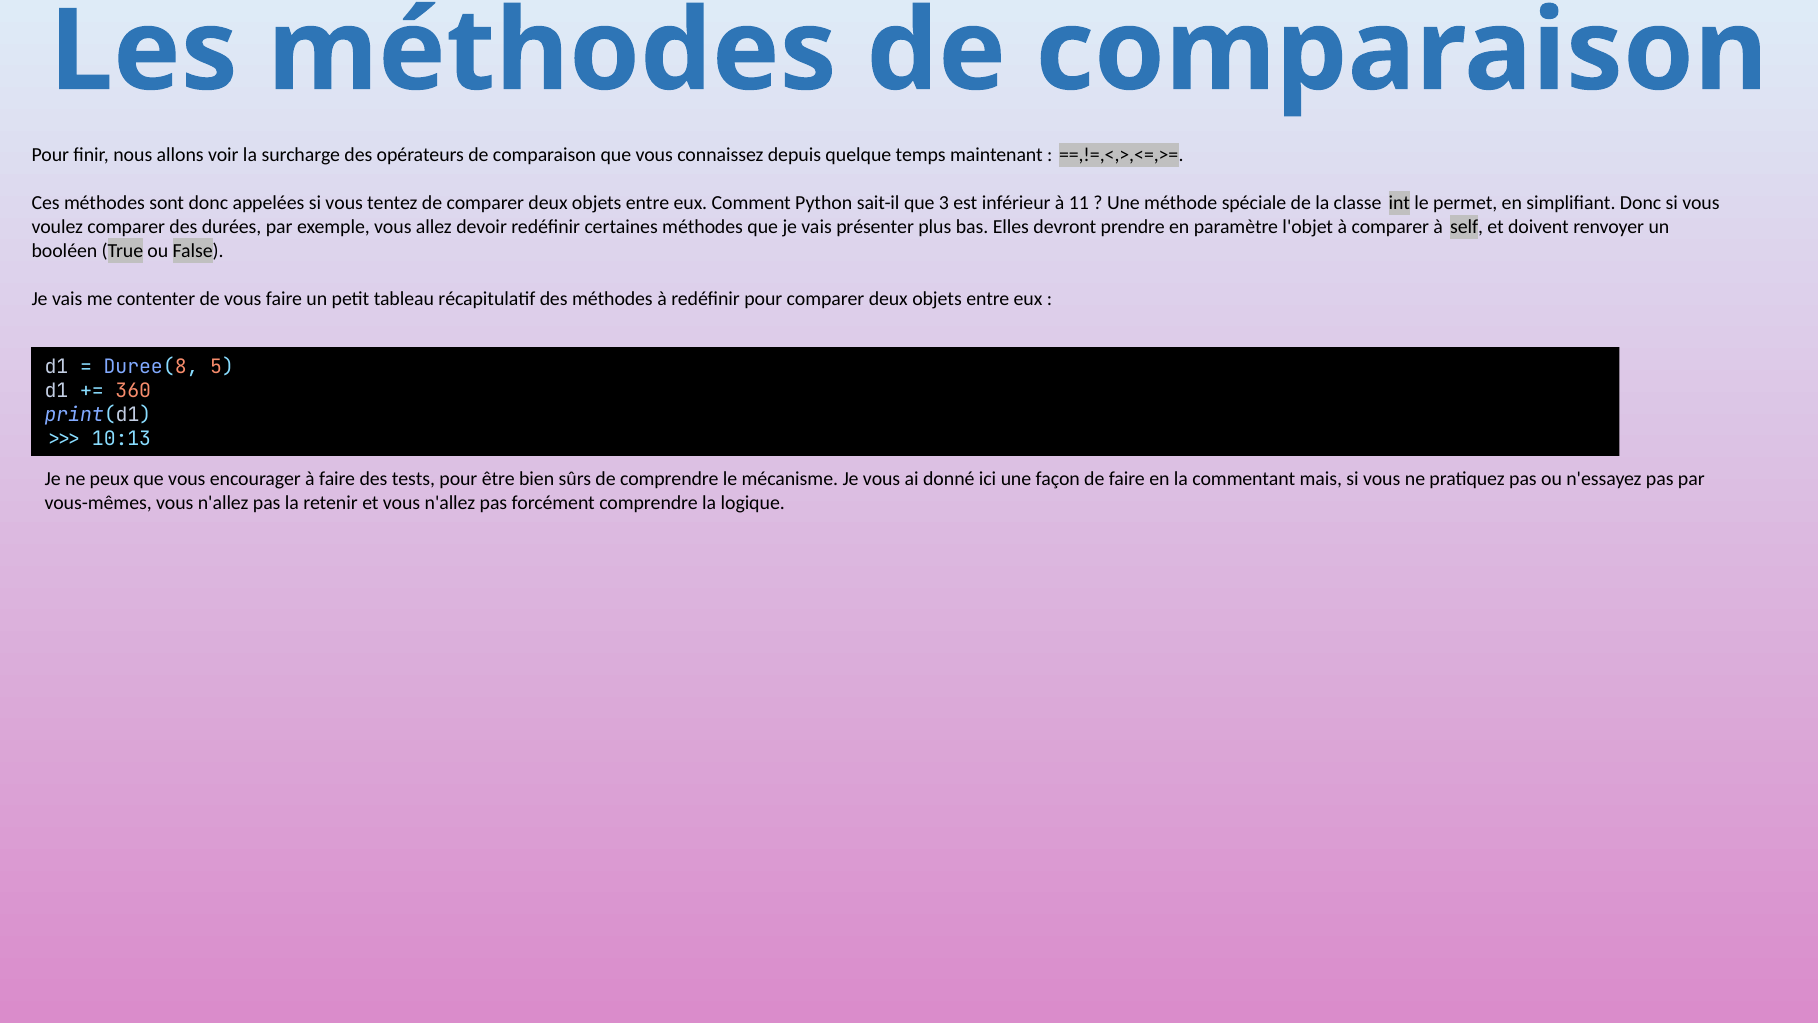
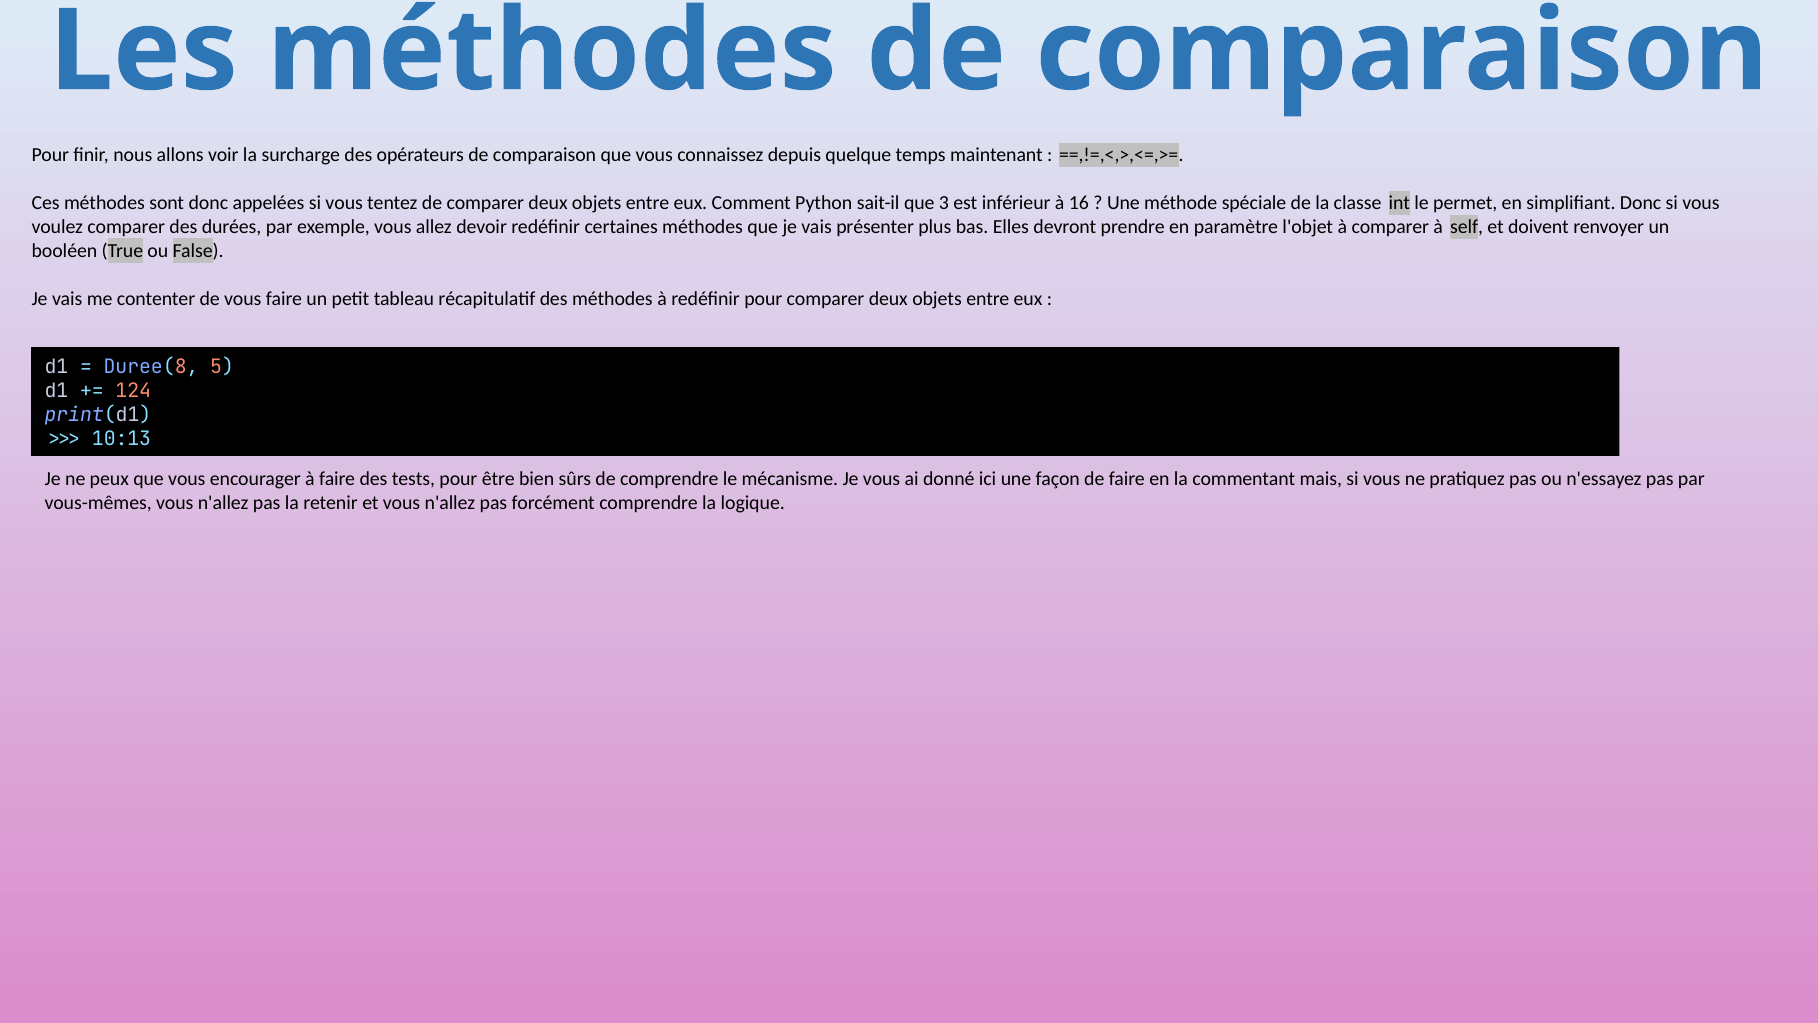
11: 11 -> 16 (1079, 203)
360: 360 -> 124 (133, 391)
